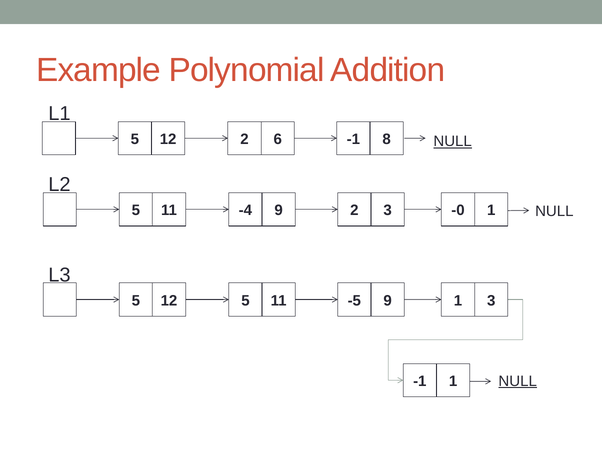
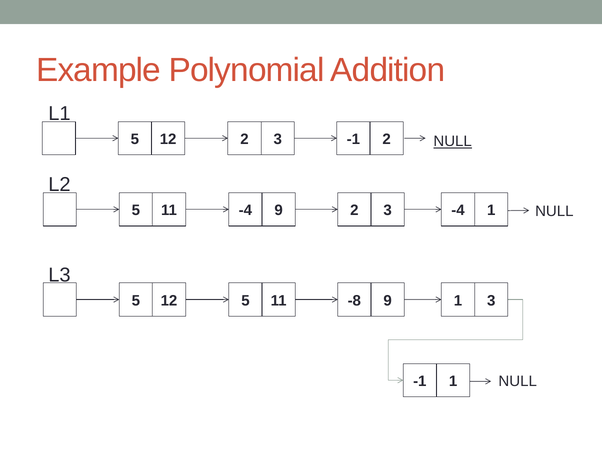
5 6: 6 -> 3 (278, 139)
2 8: 8 -> 2 (387, 139)
-0: -0 -> -4 (458, 210)
-5: -5 -> -8 (354, 300)
NULL underline: present -> none (518, 381)
